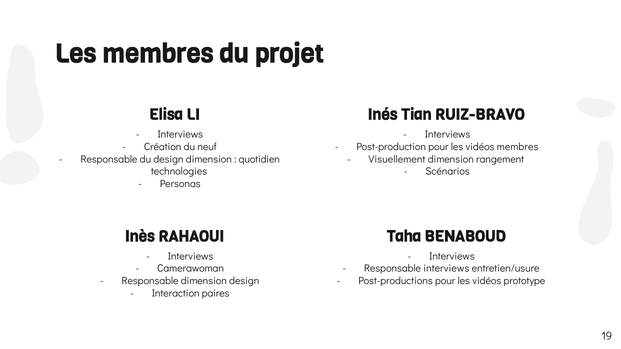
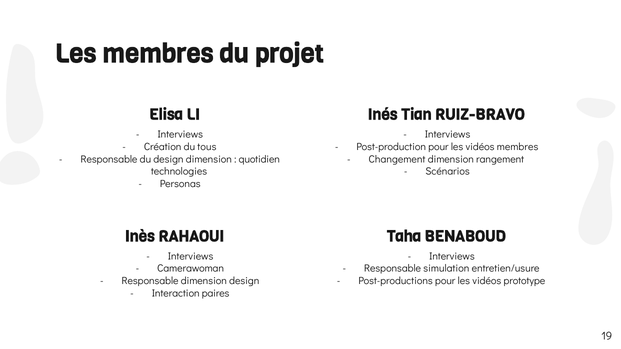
neuf: neuf -> tous (207, 147)
Visuellement: Visuellement -> Changement (397, 159)
Responsable interviews: interviews -> simulation (446, 269)
